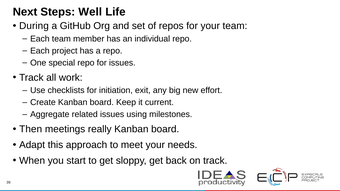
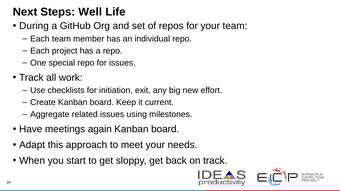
Then: Then -> Have (31, 129)
really: really -> again (100, 129)
